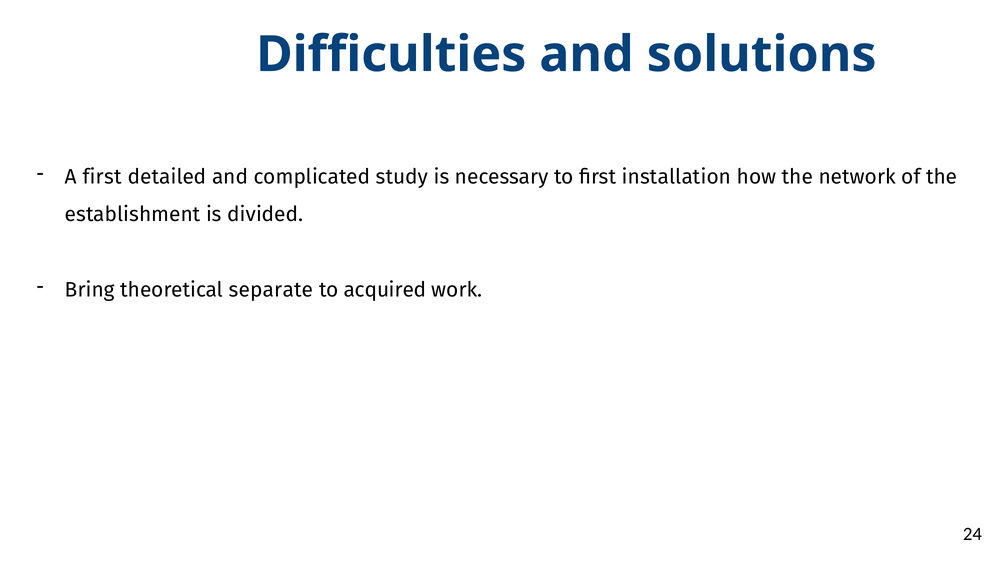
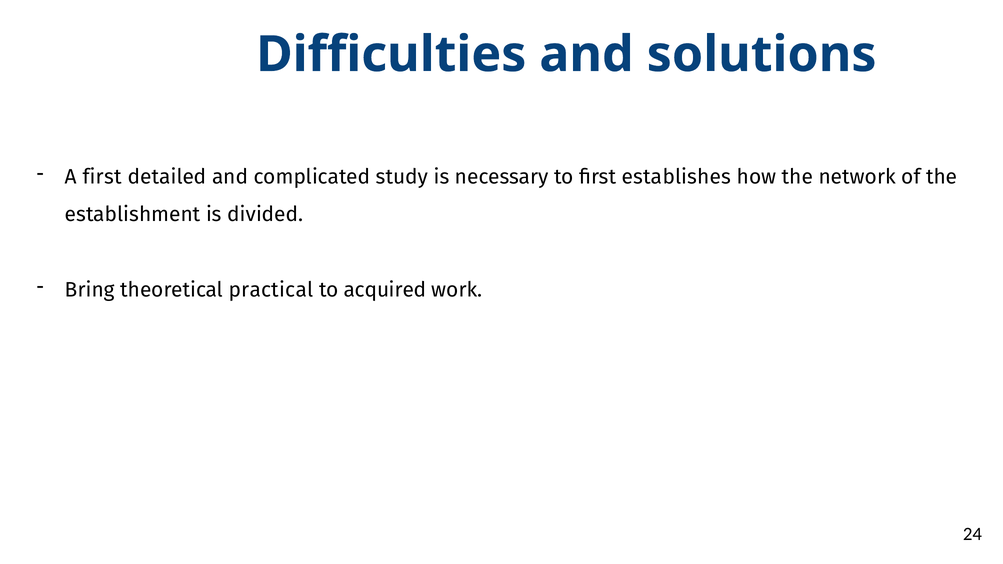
installation: installation -> establishes (676, 177)
separate: separate -> practical (271, 290)
